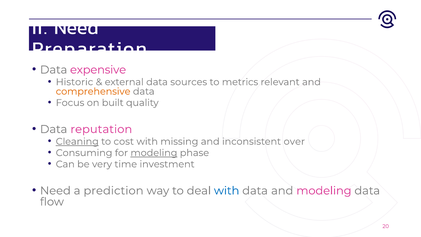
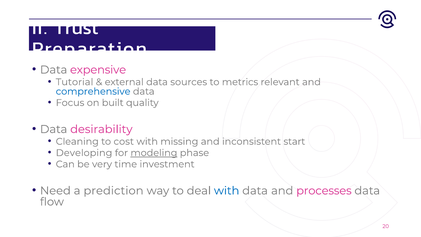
II Need: Need -> Trust (76, 28)
Historic: Historic -> Tutorial (74, 82)
comprehensive colour: orange -> blue (93, 91)
reputation: reputation -> desirability (101, 129)
Cleaning underline: present -> none (77, 141)
over: over -> start (294, 141)
Consuming: Consuming -> Developing (84, 153)
and modeling: modeling -> processes (324, 191)
